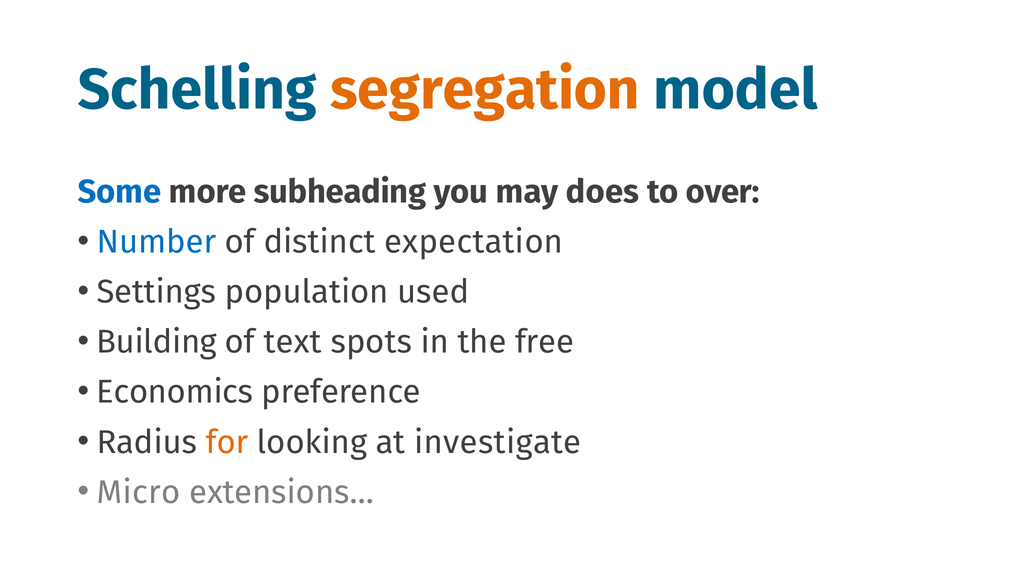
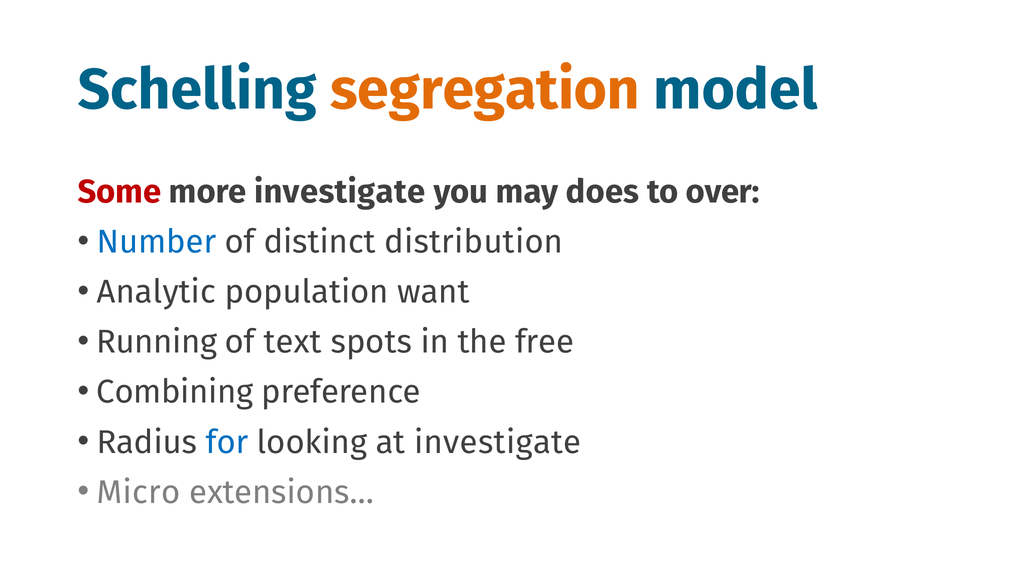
Some colour: blue -> red (119, 192)
more subheading: subheading -> investigate (340, 192)
expectation: expectation -> distribution (474, 242)
Settings: Settings -> Analytic (156, 292)
used: used -> want (433, 292)
Building: Building -> Running (157, 342)
Economics: Economics -> Combining (175, 392)
for colour: orange -> blue (227, 442)
